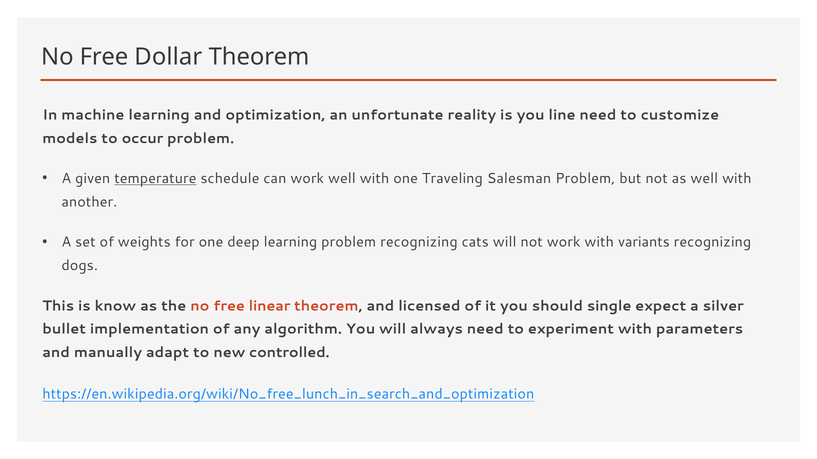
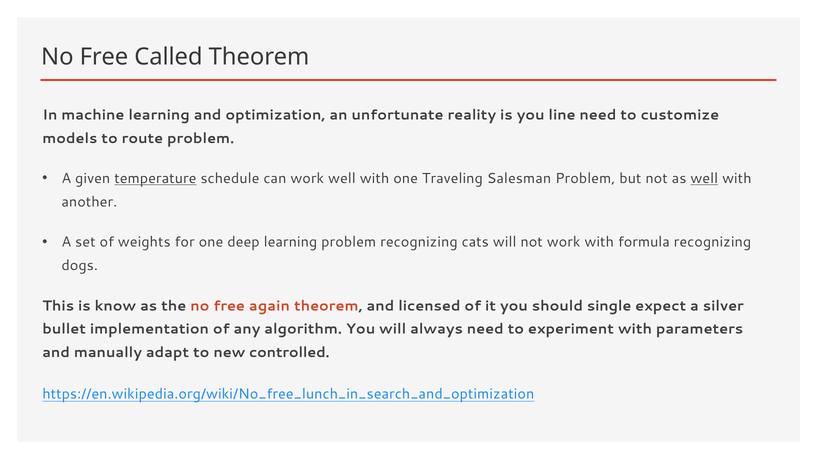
Dollar: Dollar -> Called (168, 57)
occur: occur -> route (142, 138)
well underline: none -> present (704, 179)
variants: variants -> formula (644, 242)
linear: linear -> again (269, 306)
